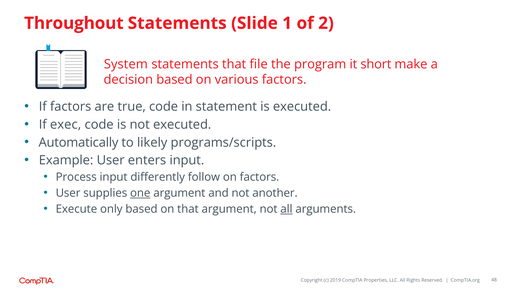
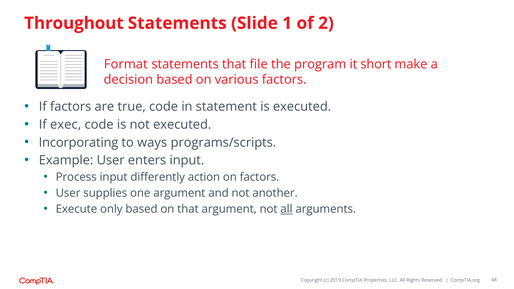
System: System -> Format (126, 64)
Automatically: Automatically -> Incorporating (79, 143)
likely: likely -> ways (152, 143)
follow: follow -> action (204, 177)
one underline: present -> none (140, 193)
